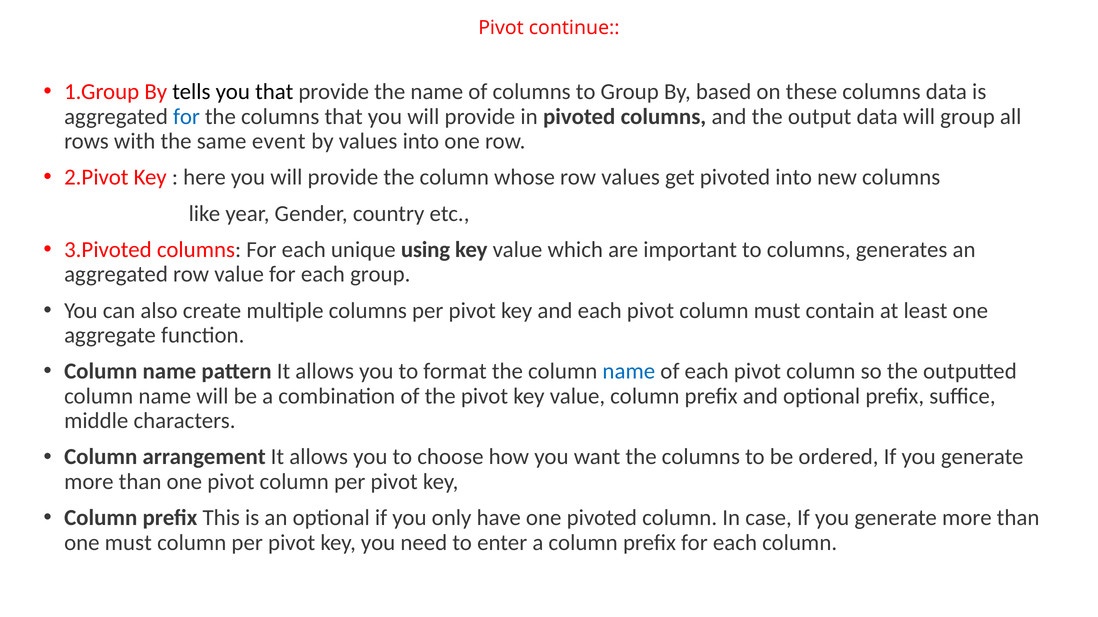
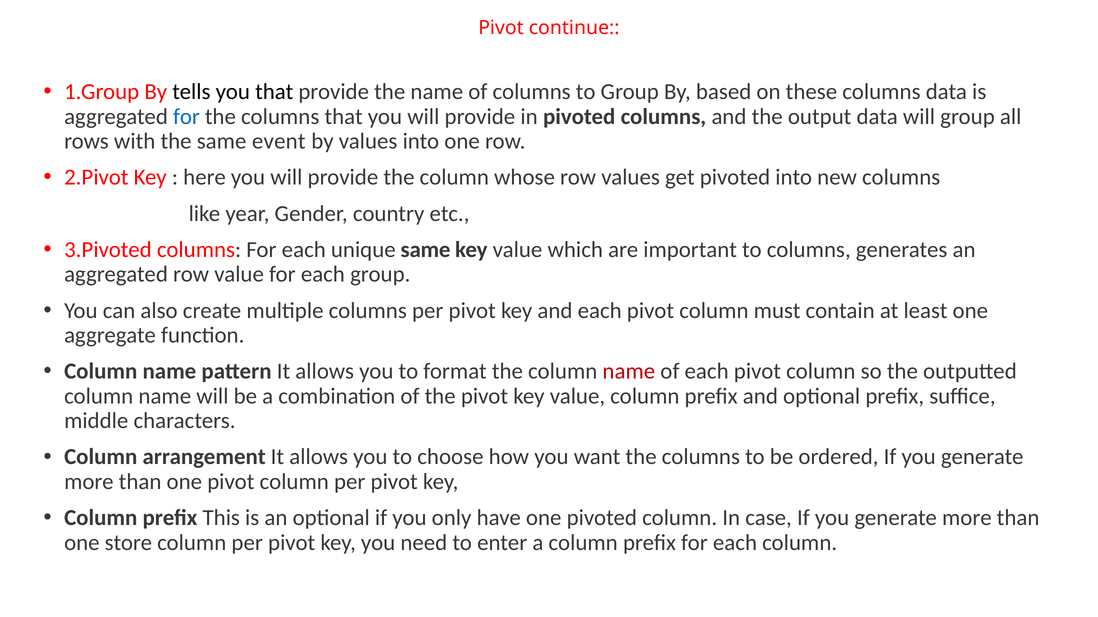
unique using: using -> same (426, 250)
name colour: blue -> red (629, 372)
one must: must -> store (128, 543)
